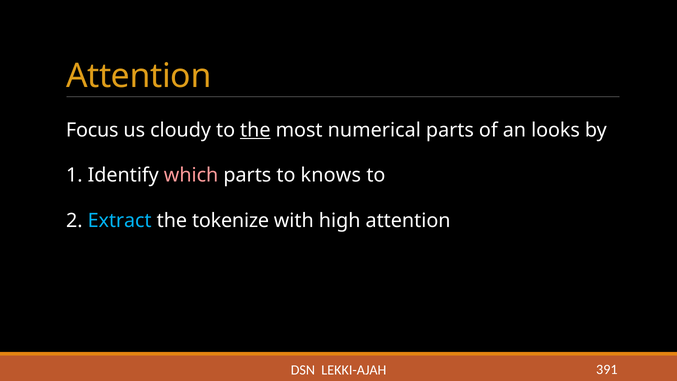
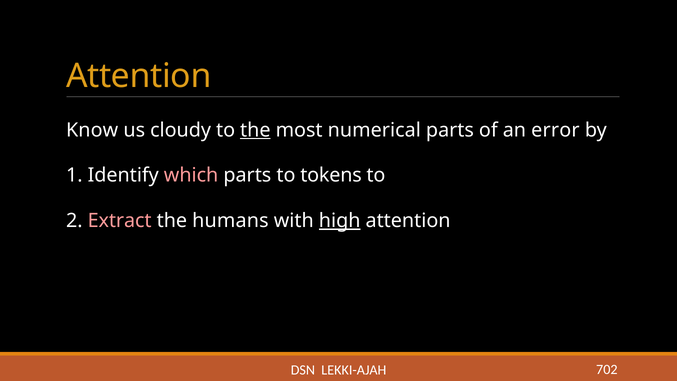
Focus: Focus -> Know (92, 130)
looks: looks -> error (555, 130)
knows: knows -> tokens (331, 175)
Extract colour: light blue -> pink (120, 221)
tokenize: tokenize -> humans (230, 221)
high underline: none -> present (340, 221)
391: 391 -> 702 (607, 370)
